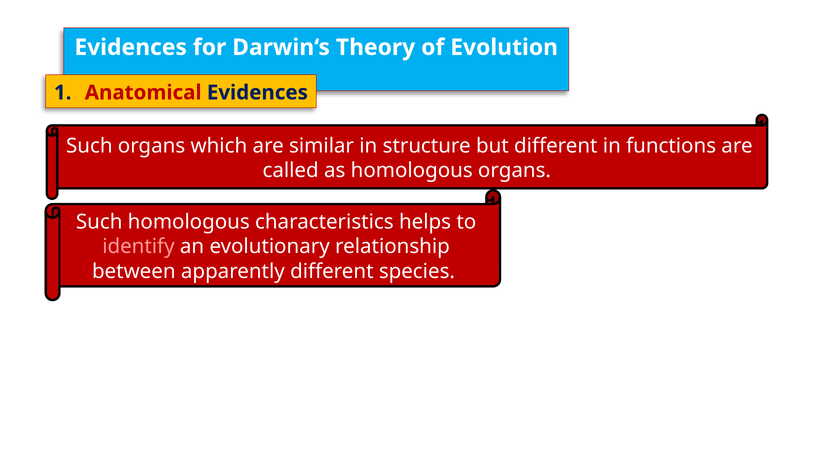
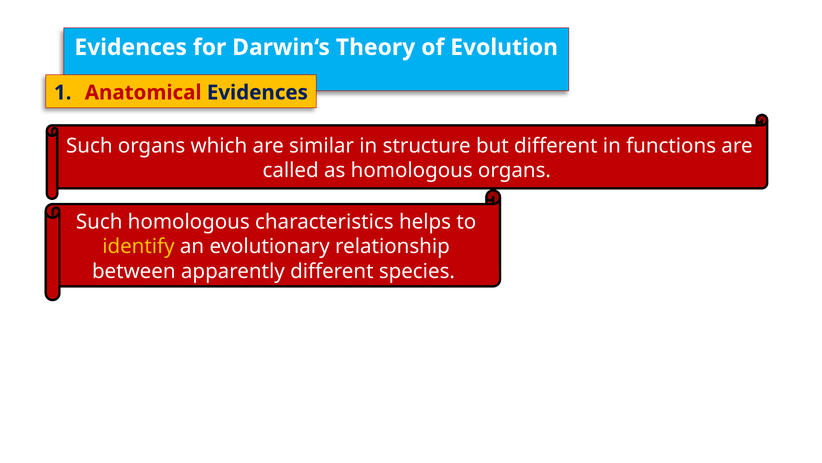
identify colour: pink -> yellow (138, 246)
